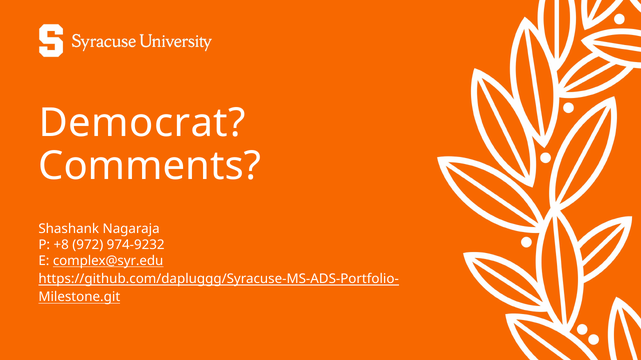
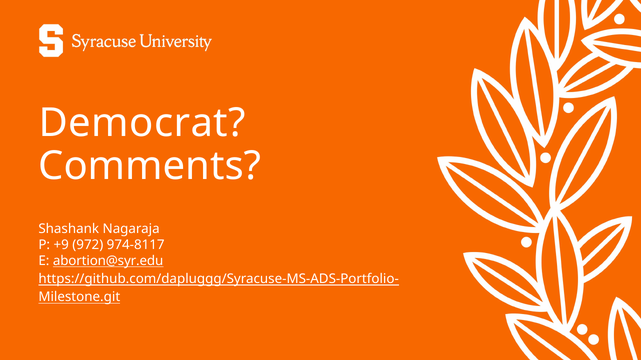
+8: +8 -> +9 (61, 245)
974-9232: 974-9232 -> 974-8117 (136, 245)
complex@syr.edu: complex@syr.edu -> abortion@syr.edu (108, 261)
